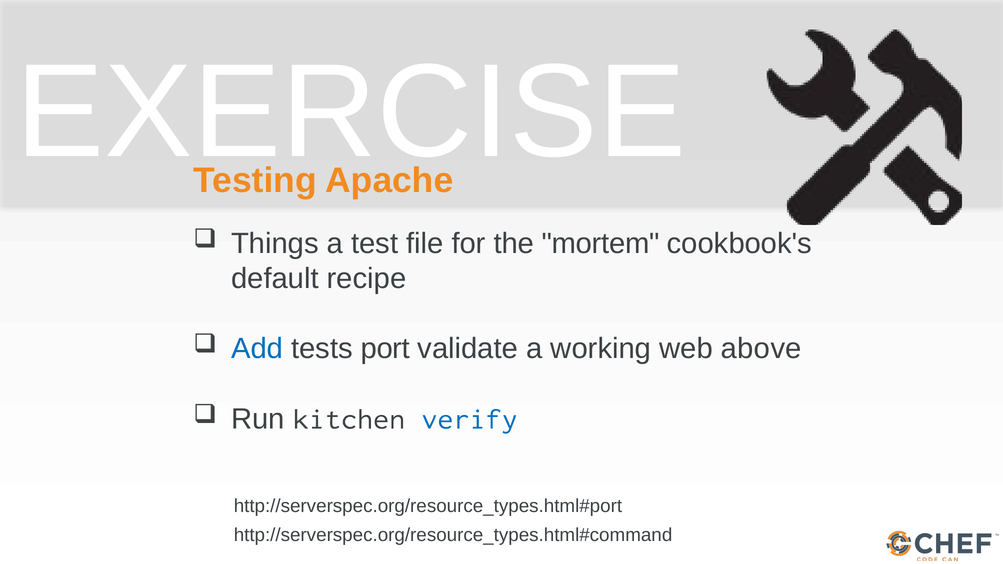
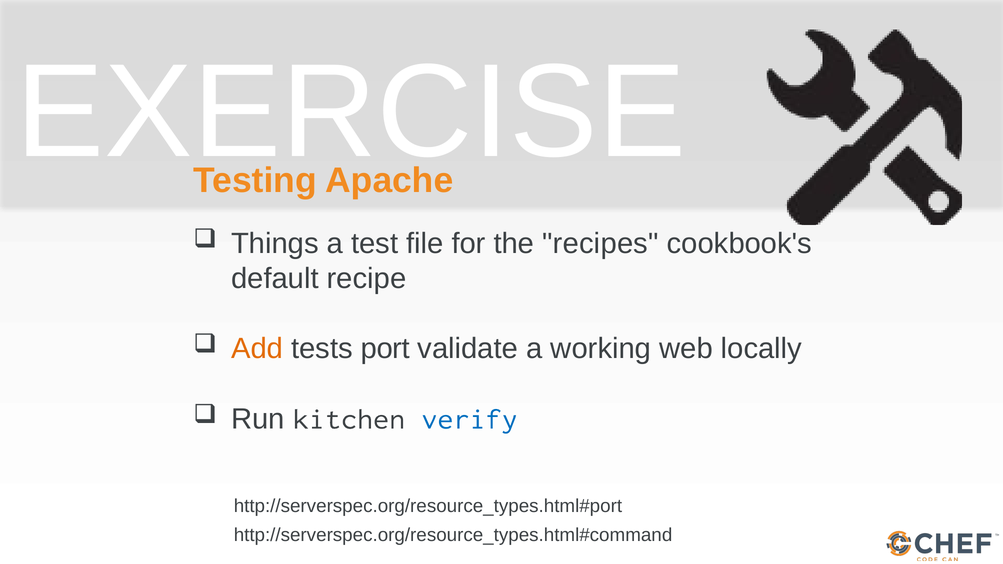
mortem: mortem -> recipes (600, 243)
Add colour: blue -> orange (257, 349)
above: above -> locally (761, 349)
